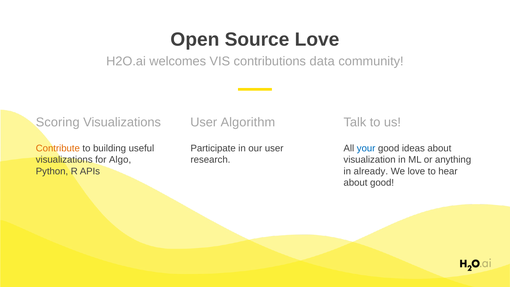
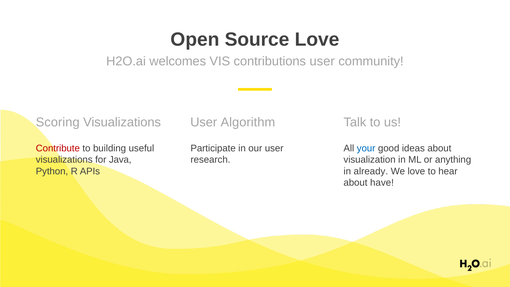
contributions data: data -> user (322, 61)
Contribute colour: orange -> red (58, 148)
Algo: Algo -> Java (120, 160)
about good: good -> have (382, 183)
